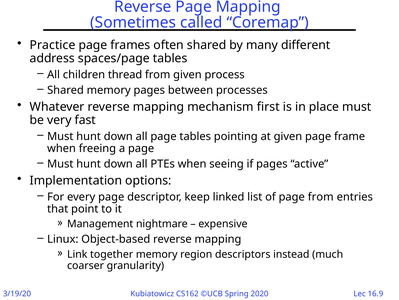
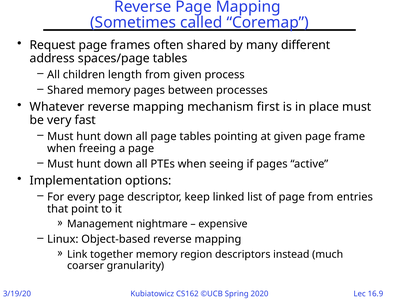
Practice: Practice -> Request (53, 45)
thread: thread -> length (125, 74)
